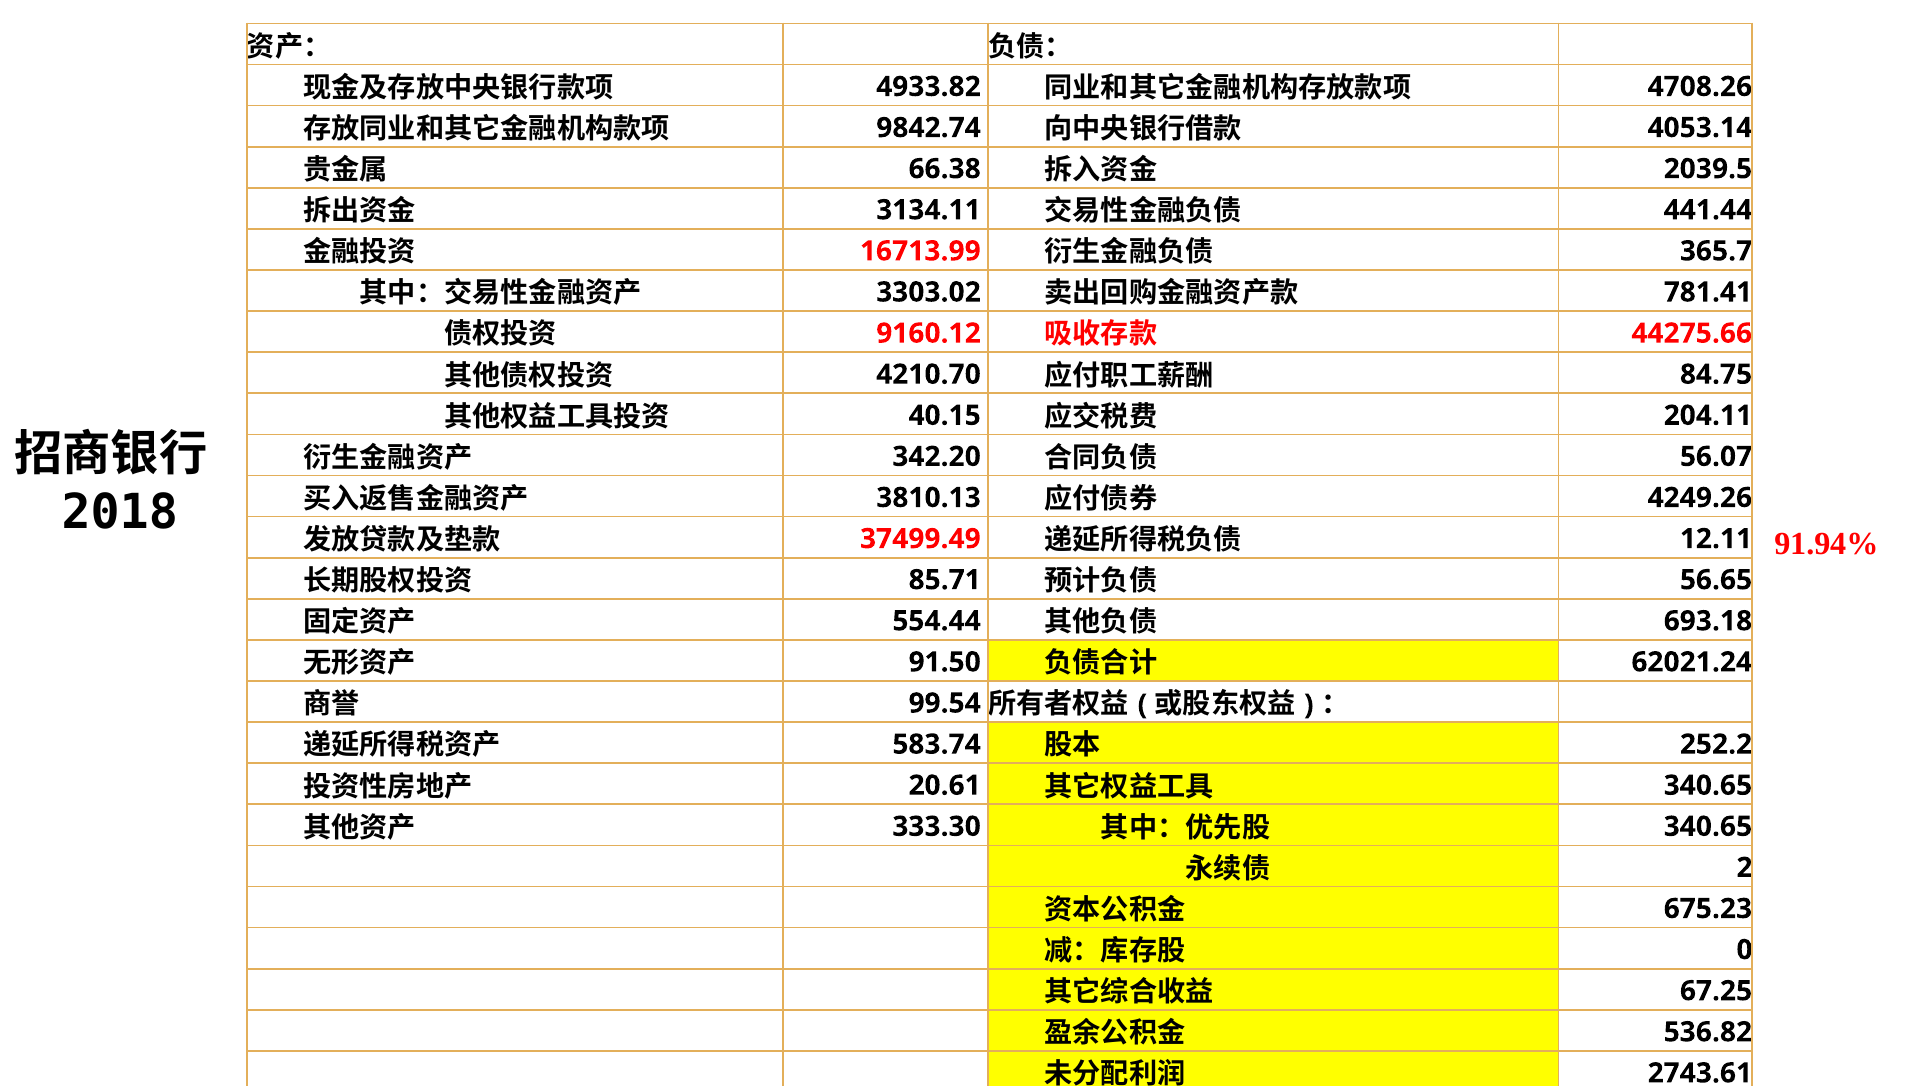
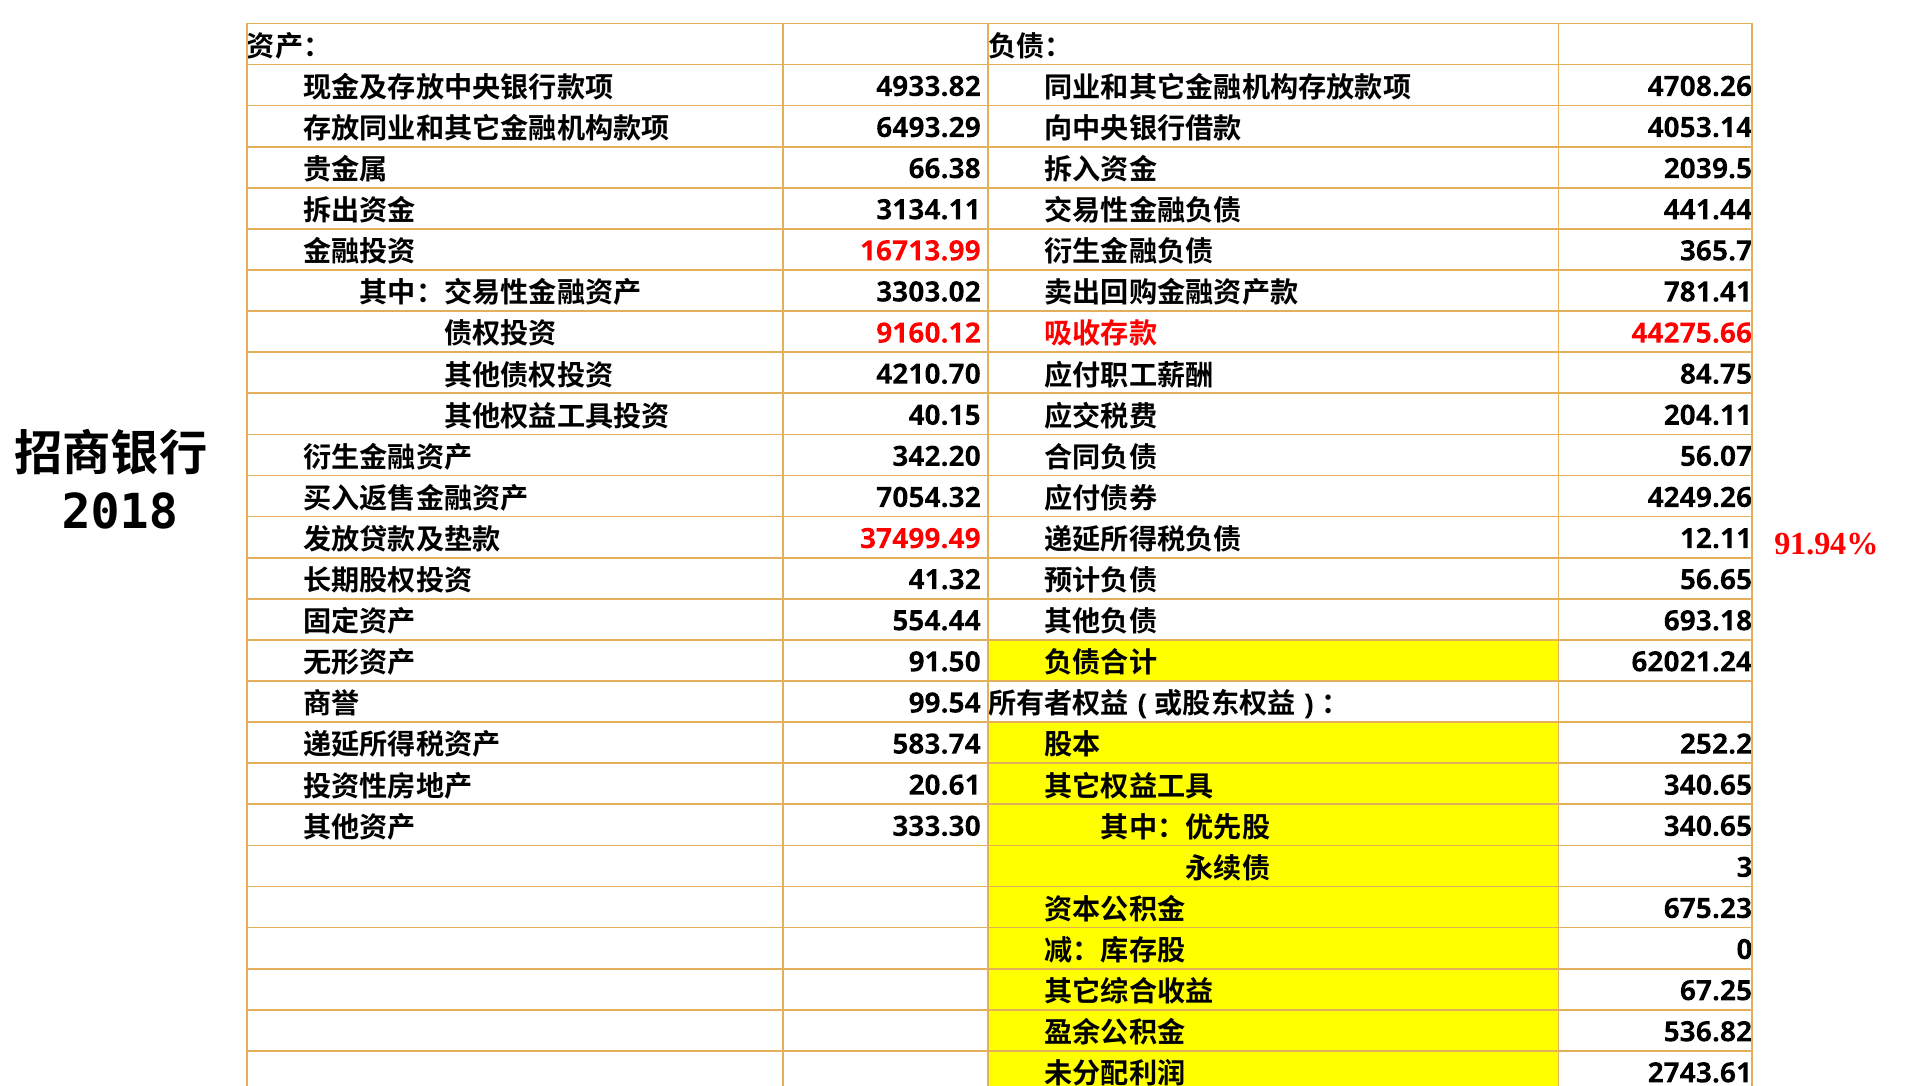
9842.74: 9842.74 -> 6493.29 (929, 128)
3810.13: 3810.13 -> 7054.32 (929, 498)
85.71: 85.71 -> 41.32 (945, 580)
2: 2 -> 3 (1745, 868)
